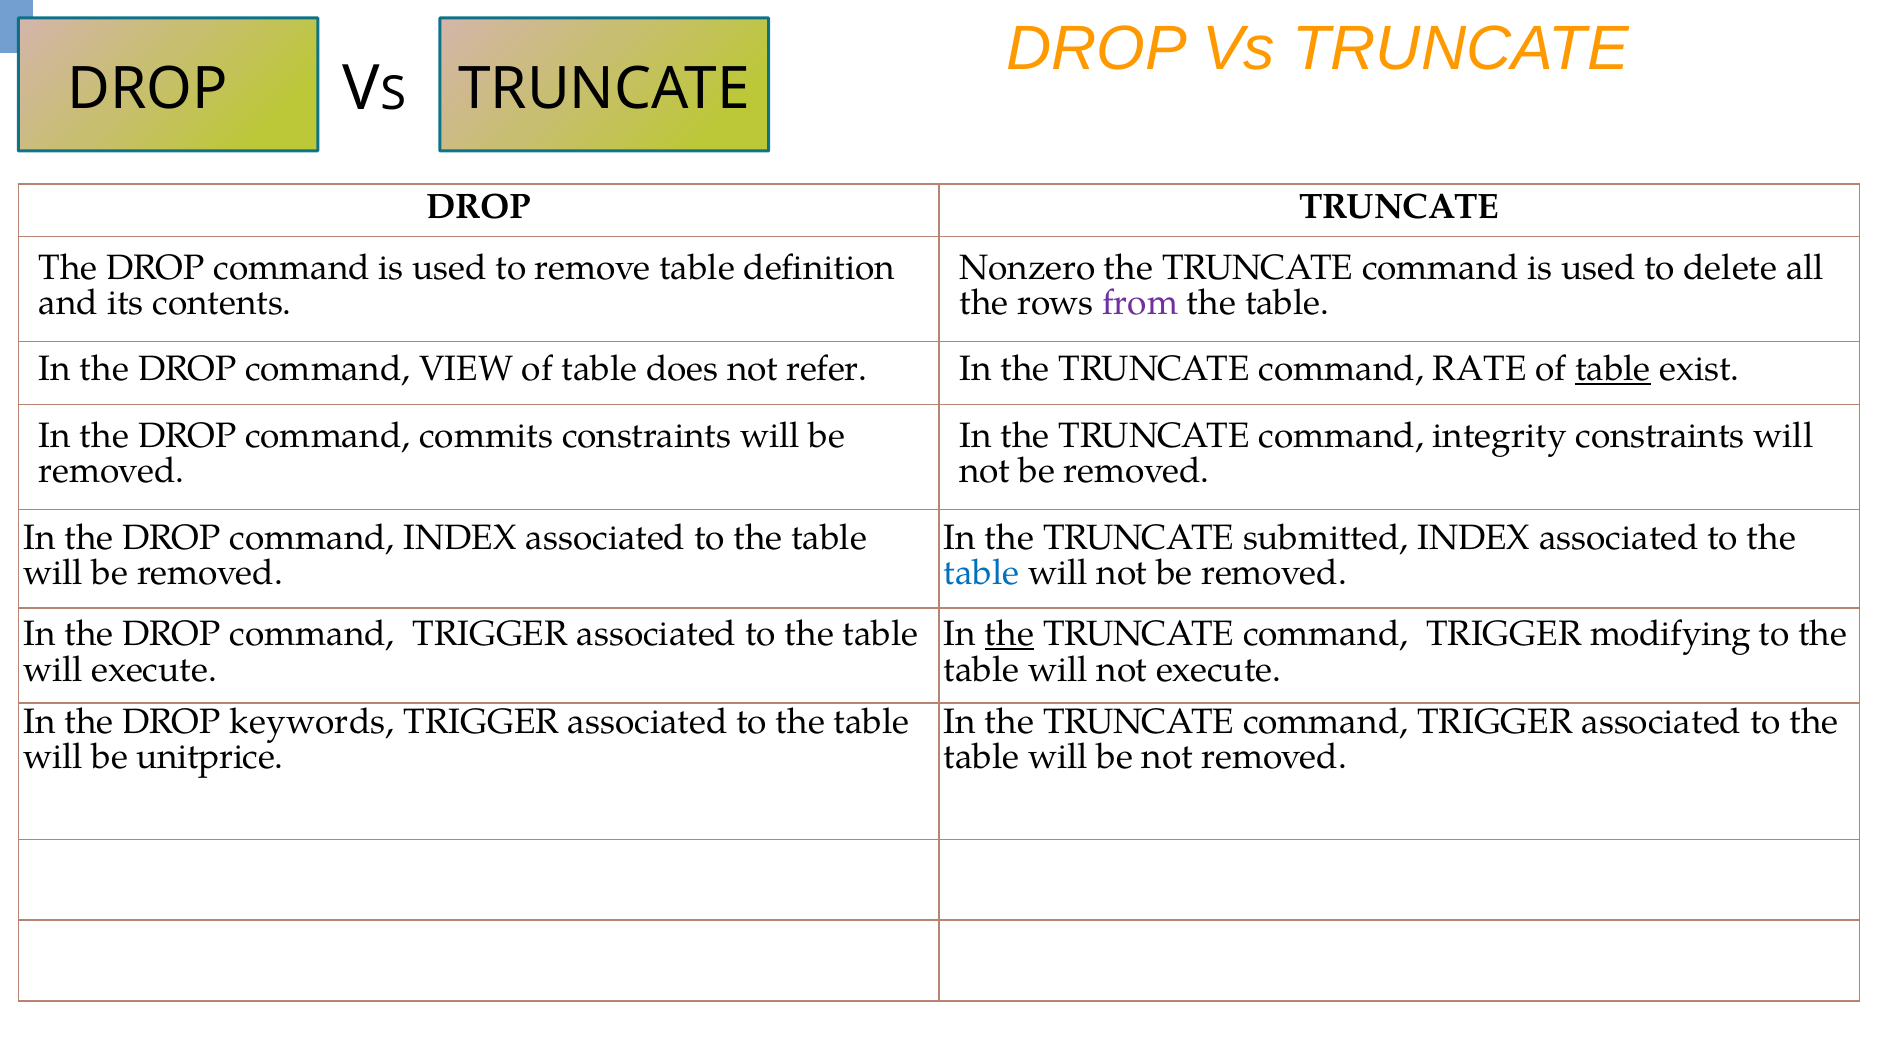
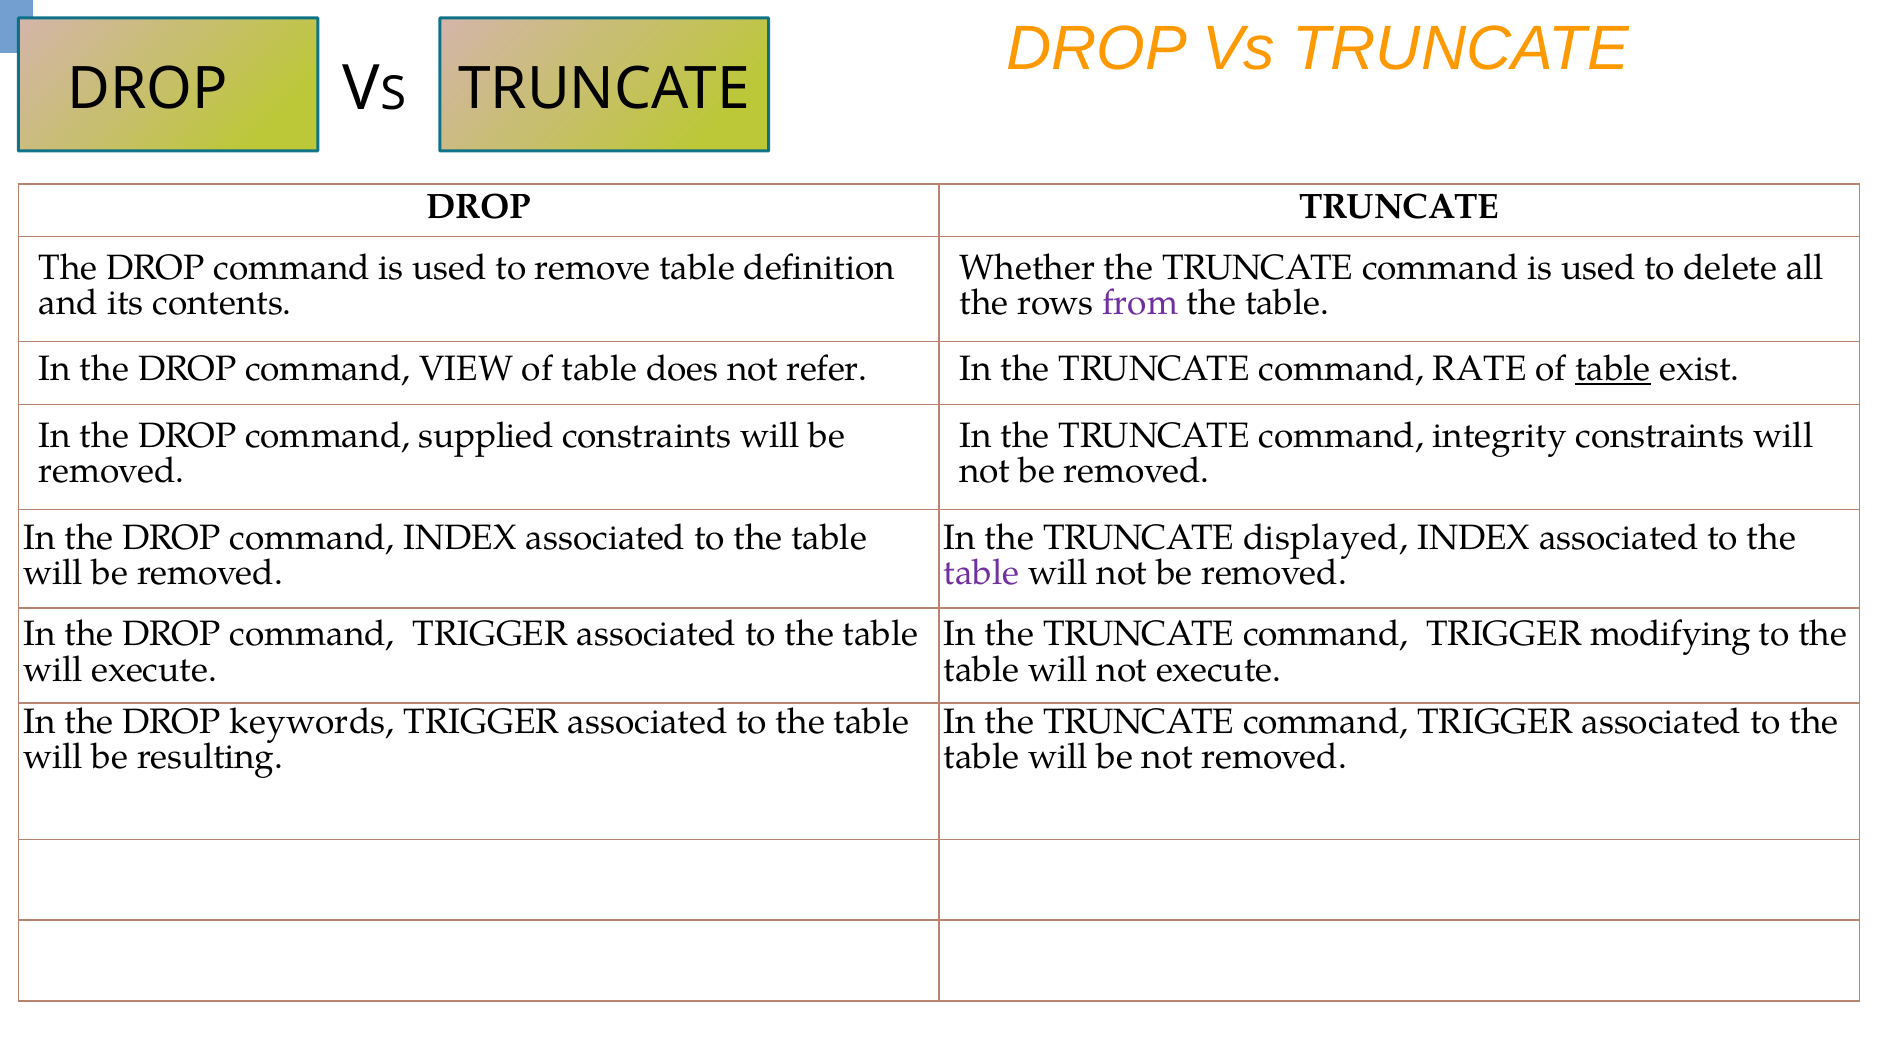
Nonzero: Nonzero -> Whether (1027, 268)
commits: commits -> supplied (486, 436)
submitted: submitted -> displayed (1326, 538)
table colour: blue -> purple (982, 573)
the underline: present -> none (1009, 634)
unitprice: unitprice -> resulting (210, 757)
